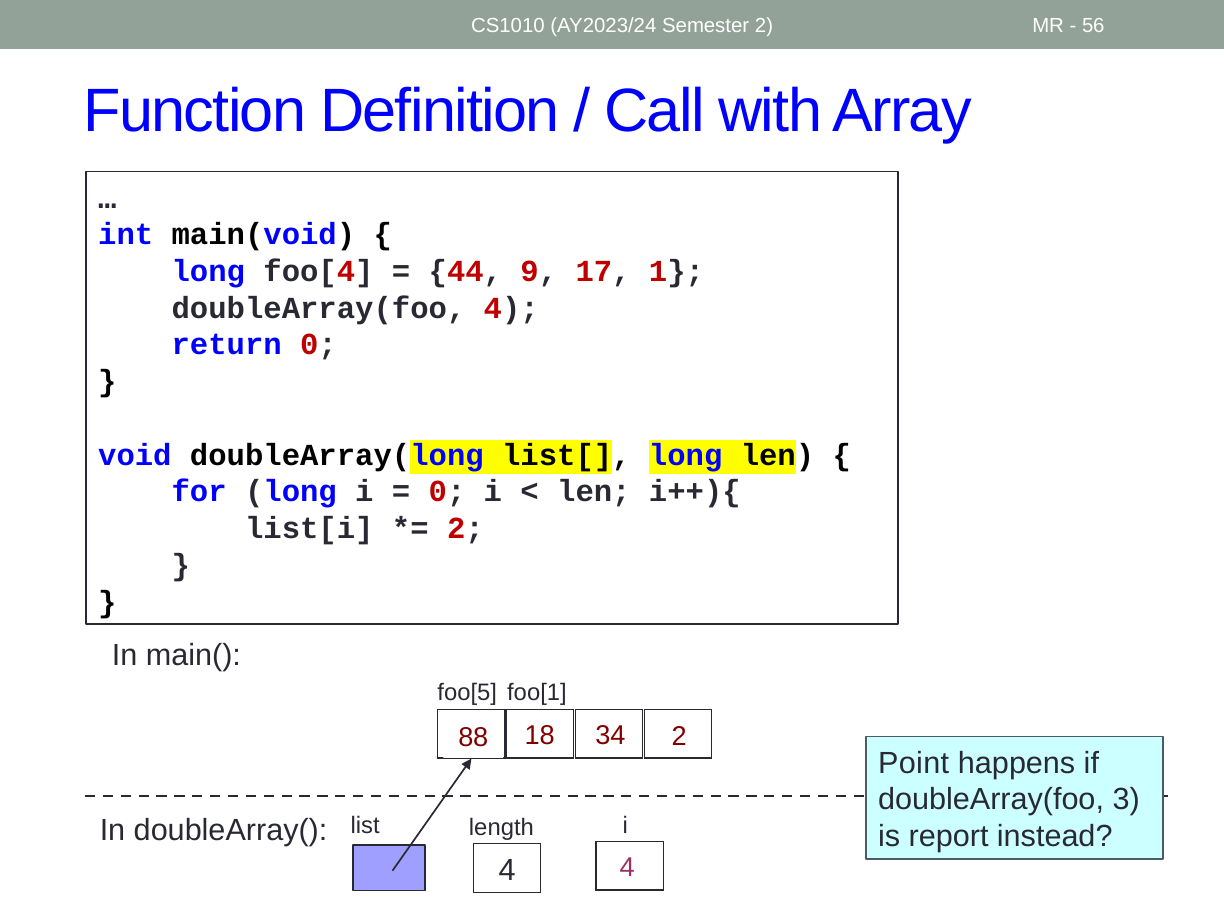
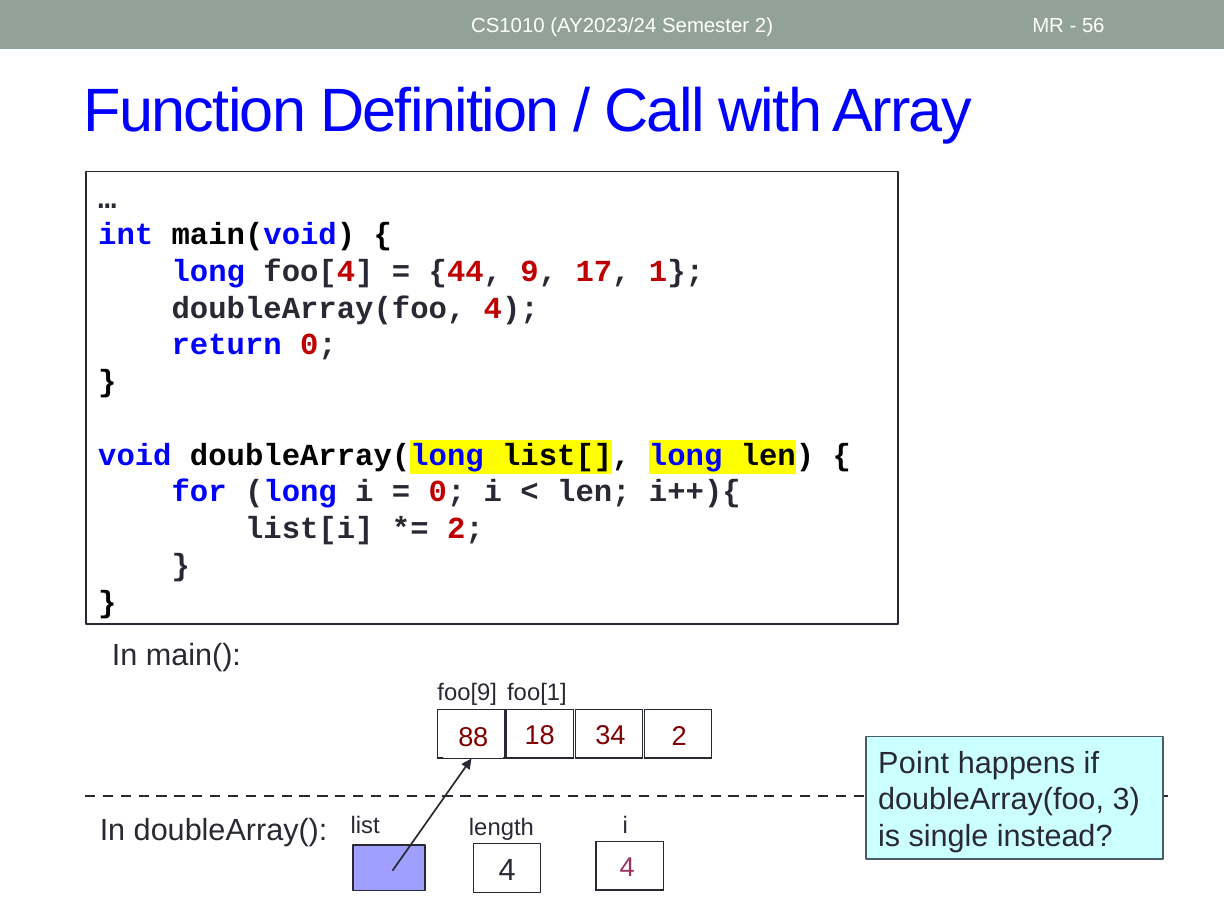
foo[5: foo[5 -> foo[9 (467, 693)
report: report -> single (949, 837)
